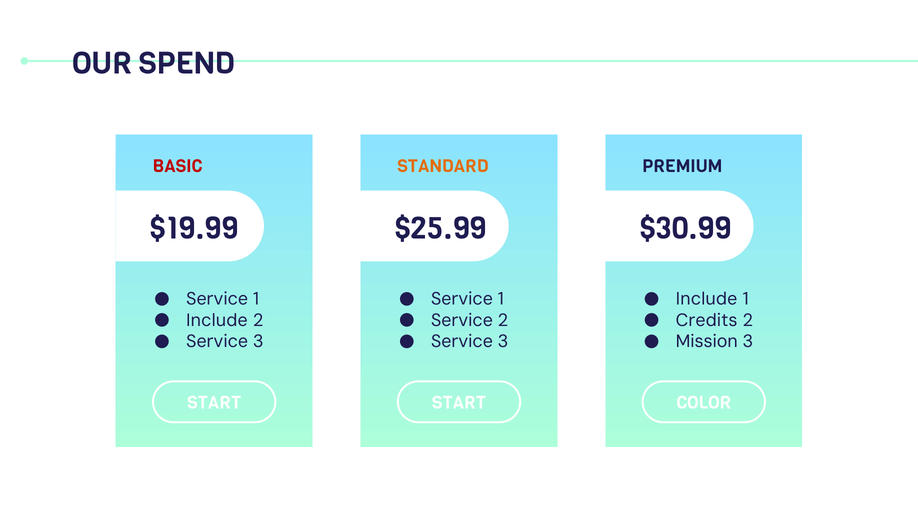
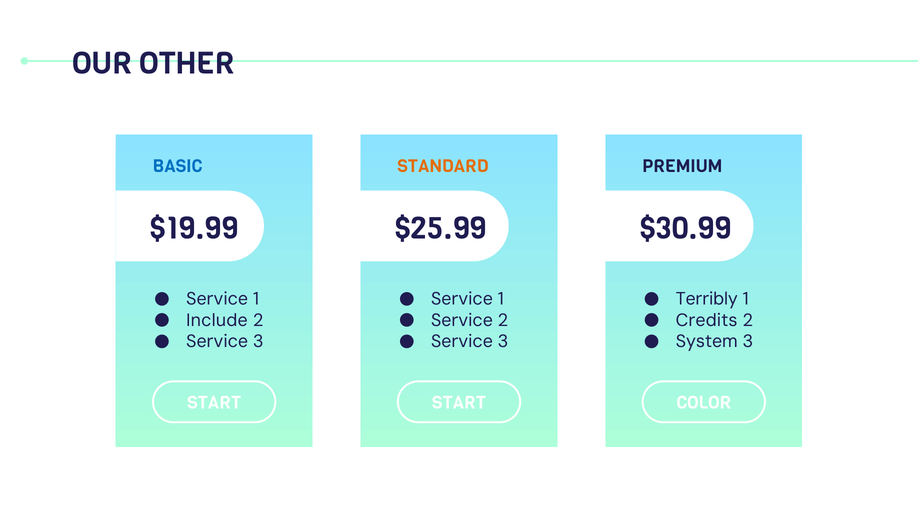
SPEND: SPEND -> OTHER (187, 64)
BASIC colour: red -> blue (178, 166)
Include: Include -> Terribly (707, 299)
Mission: Mission -> System (707, 342)
